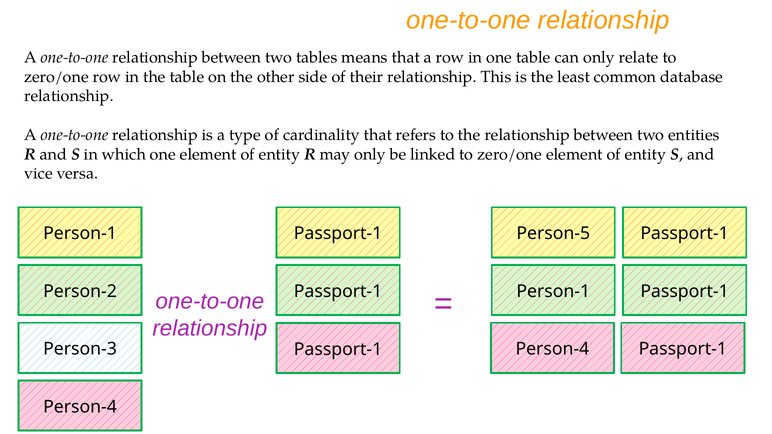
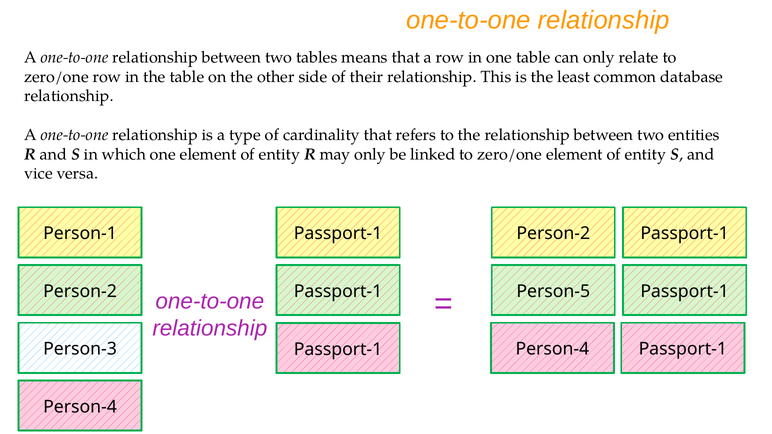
Person-1 Passport-1 Person-5: Person-5 -> Person-2 (553, 234)
Passport-1 Person-1: Person-1 -> Person-5 (553, 292)
